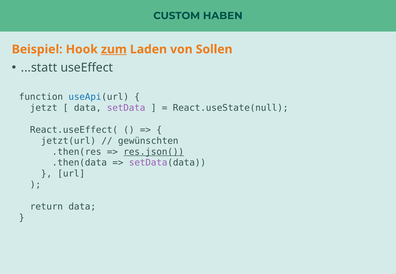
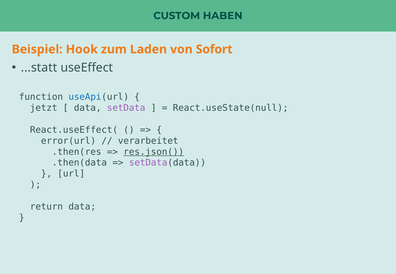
zum underline: present -> none (114, 49)
Sollen: Sollen -> Sofort (214, 49)
jetzt(url: jetzt(url -> error(url (68, 141)
gewünschten: gewünschten -> verarbeitet (148, 141)
